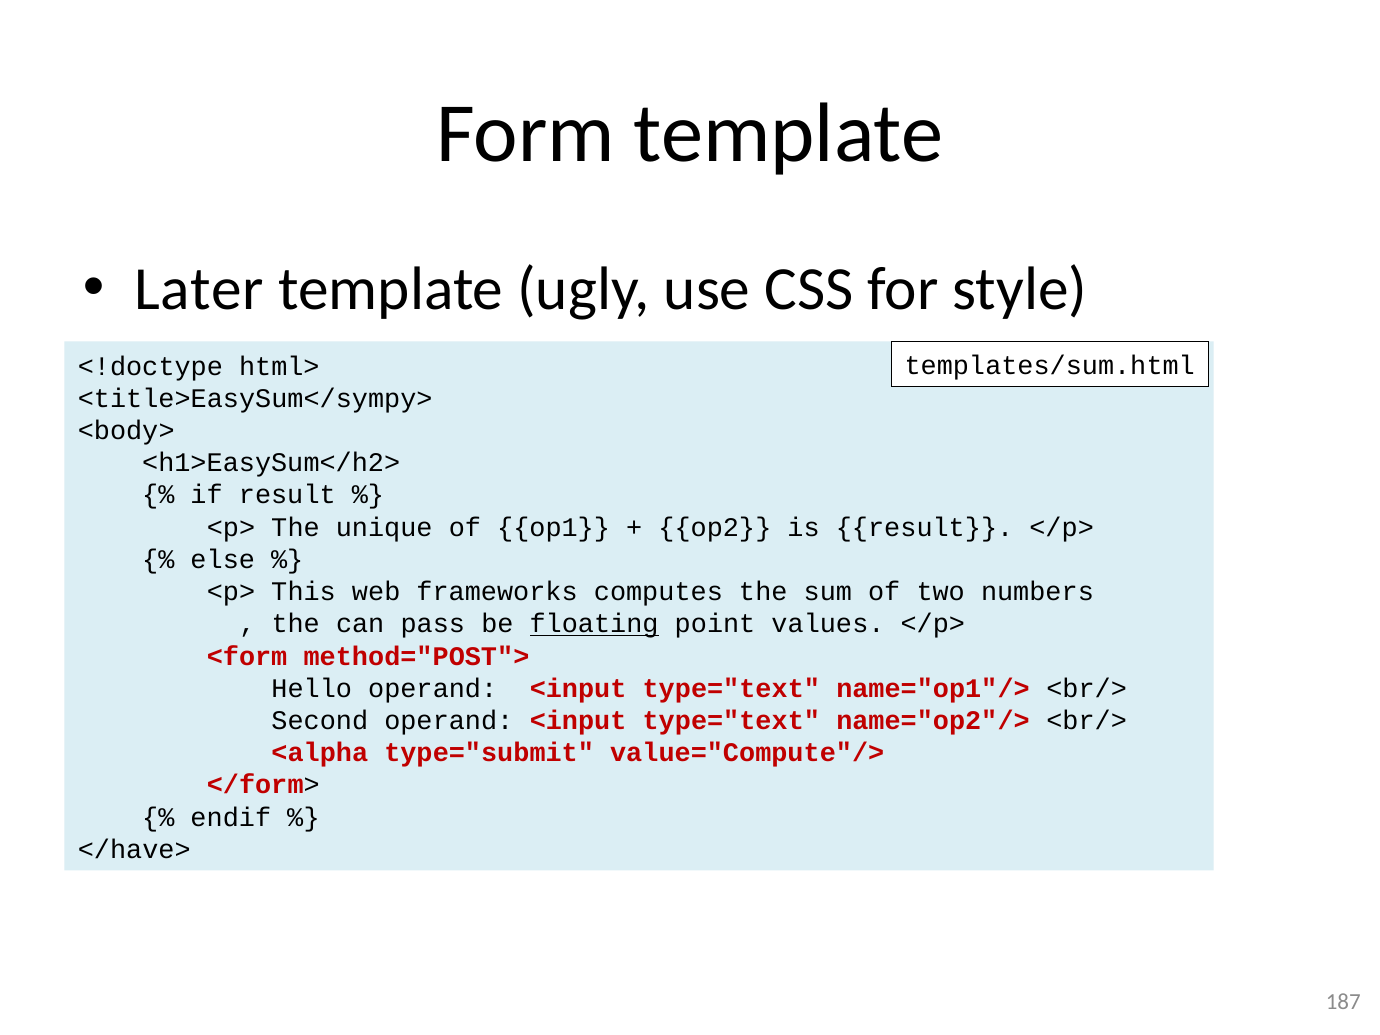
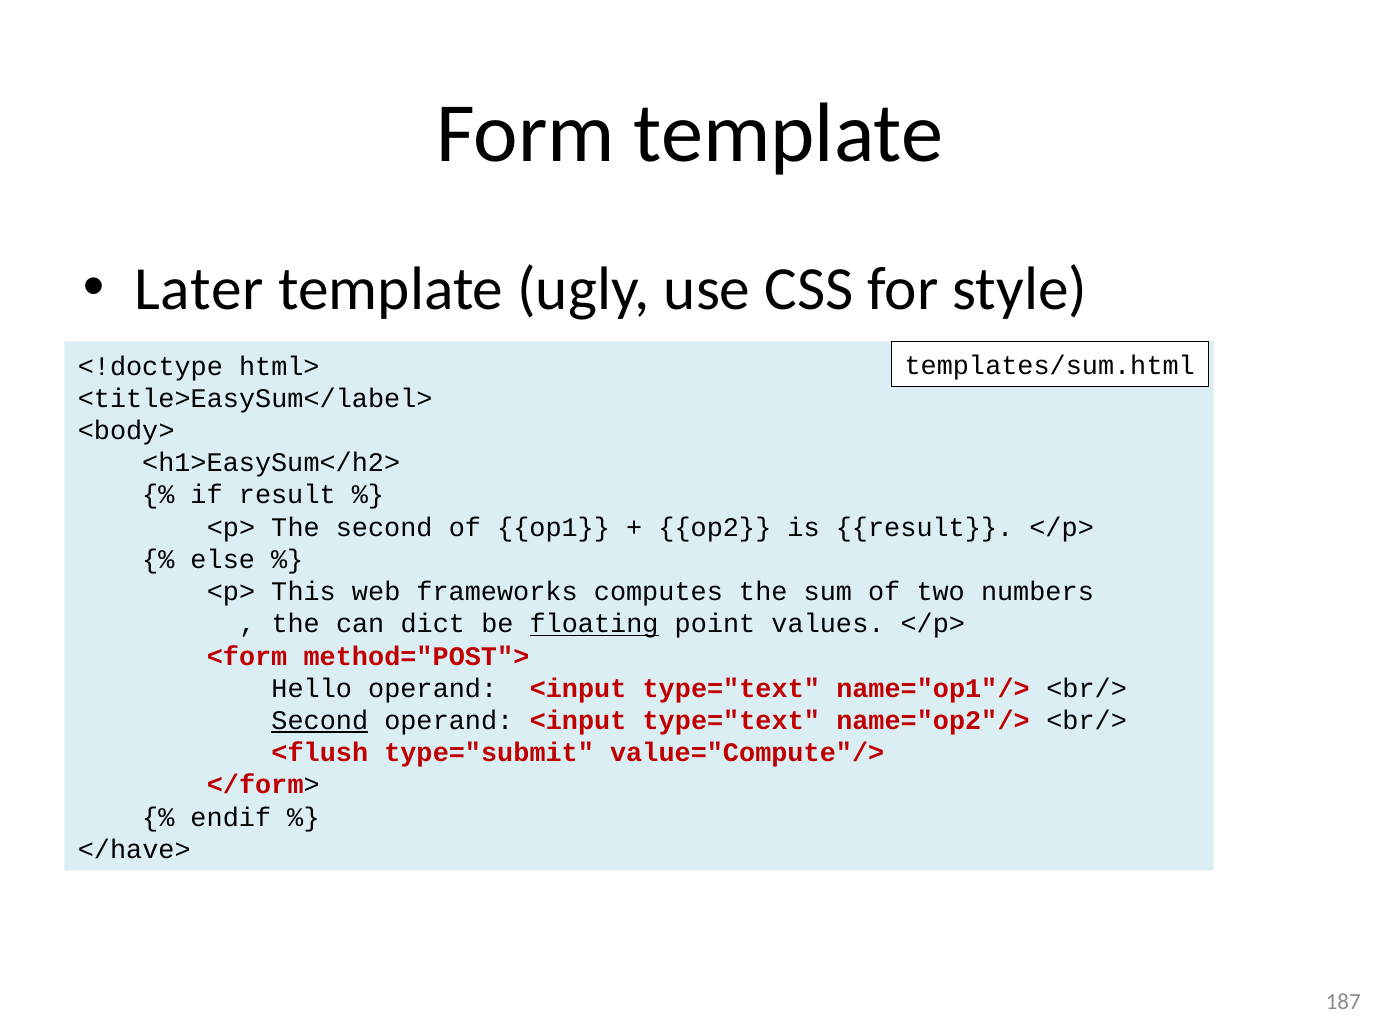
<title>EasySum</sympy>: <title>EasySum</sympy> -> <title>EasySum</label> (255, 398)
The unique: unique -> second (384, 527)
pass: pass -> dict (433, 624)
Second underline: none -> present (320, 721)
<alpha: <alpha -> <flush (320, 753)
